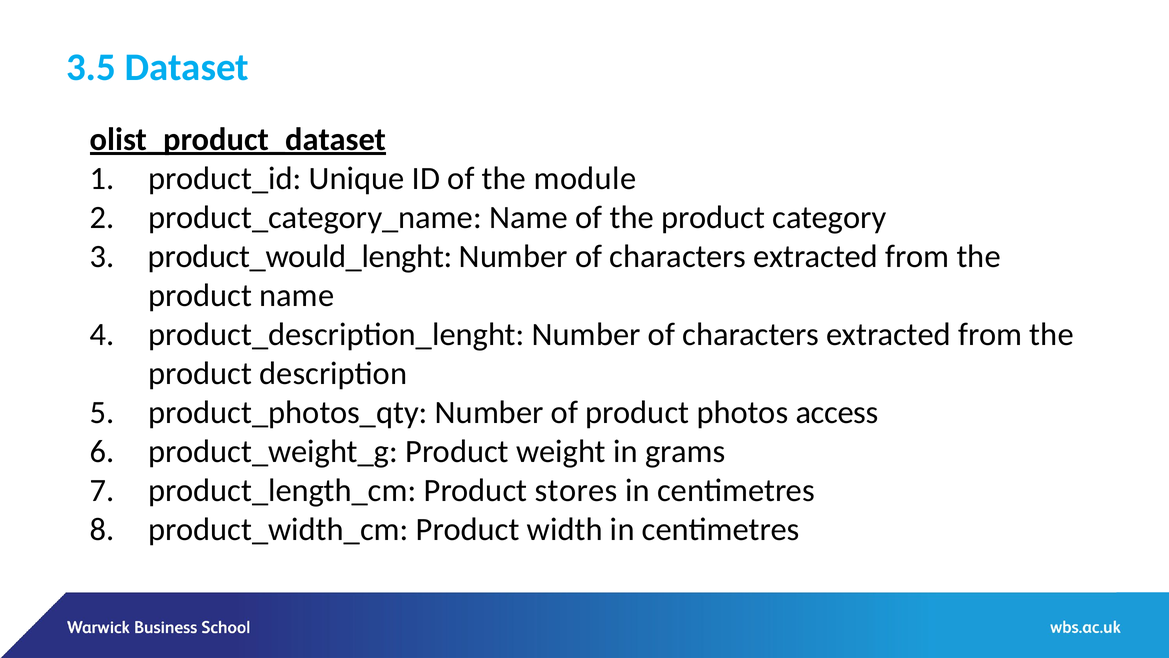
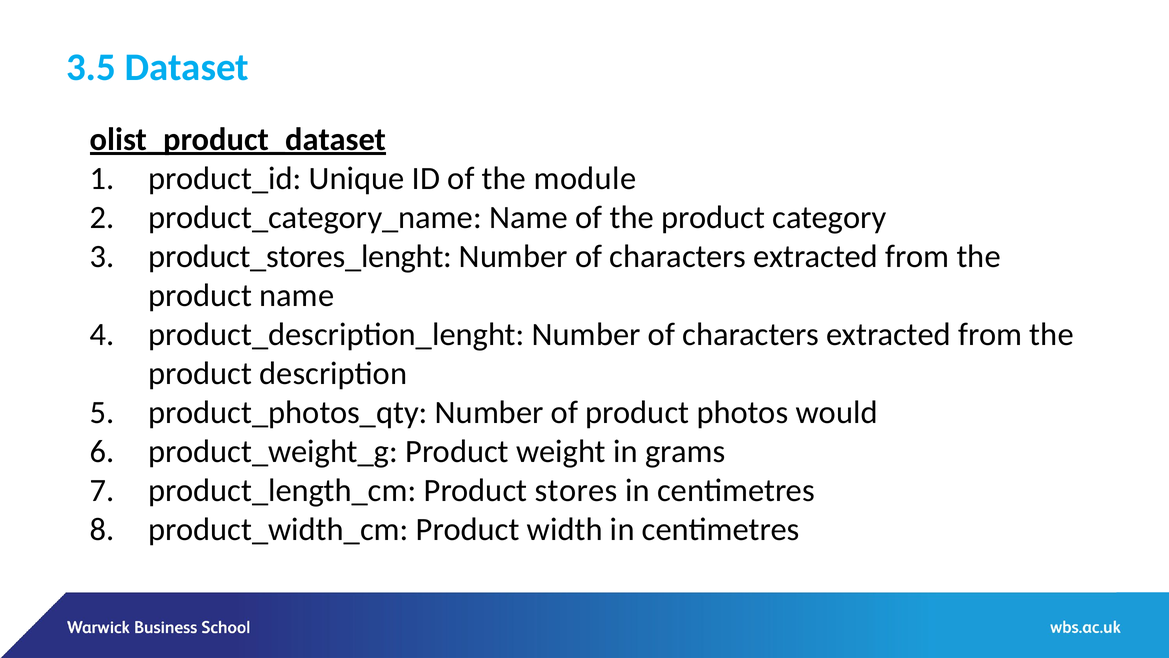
product_would_lenght: product_would_lenght -> product_stores_lenght (300, 256)
access: access -> would (837, 412)
